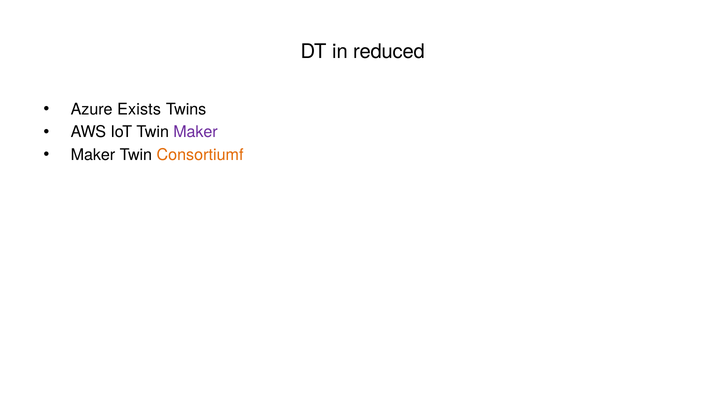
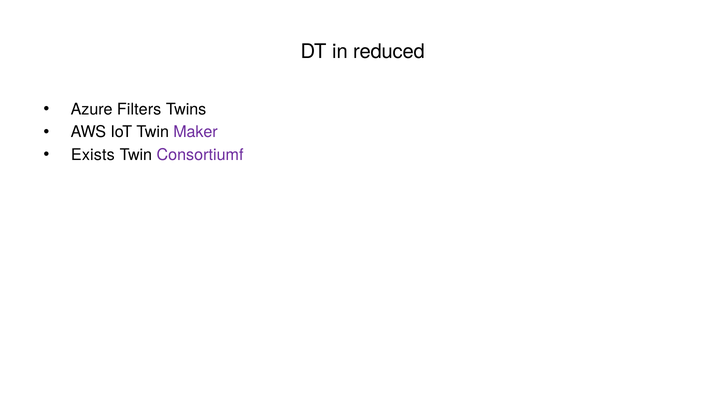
Exists: Exists -> Filters (139, 110)
Maker: Maker -> Exists (93, 155)
Consortiumf colour: orange -> purple (200, 155)
